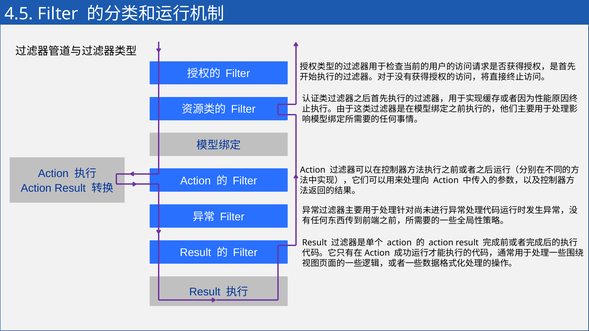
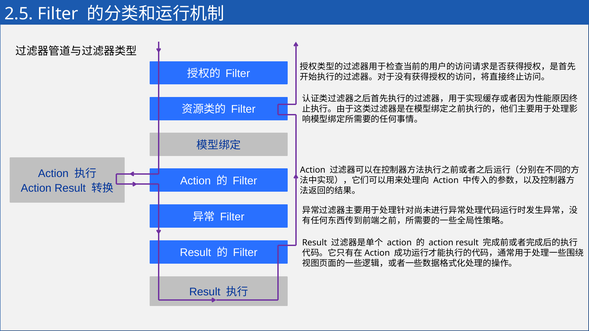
4.5: 4.5 -> 2.5 (19, 14)
